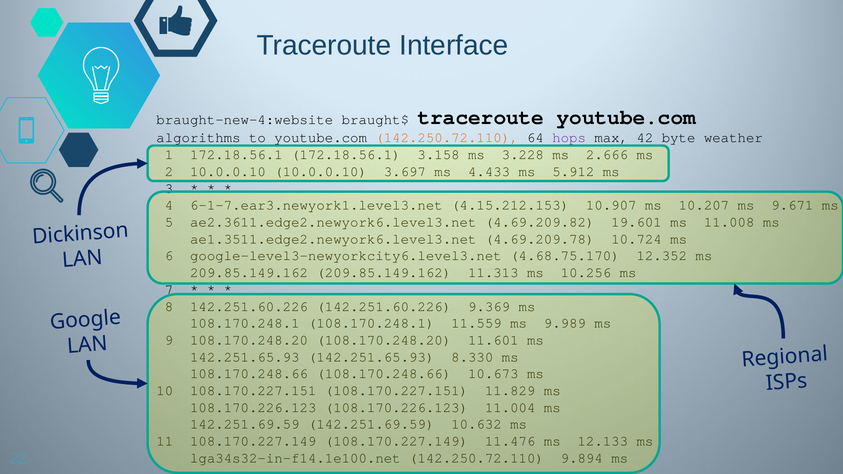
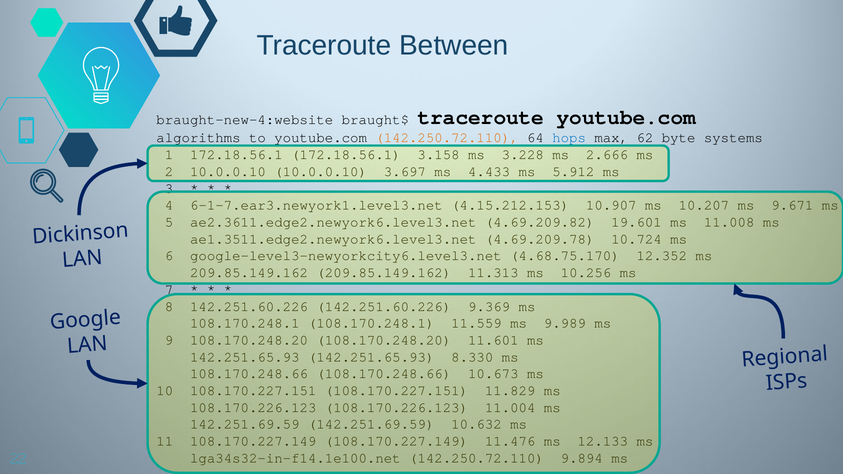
Interface: Interface -> Between (454, 45)
hops colour: purple -> blue (569, 138)
42: 42 -> 62 (645, 138)
weather: weather -> systems (733, 138)
